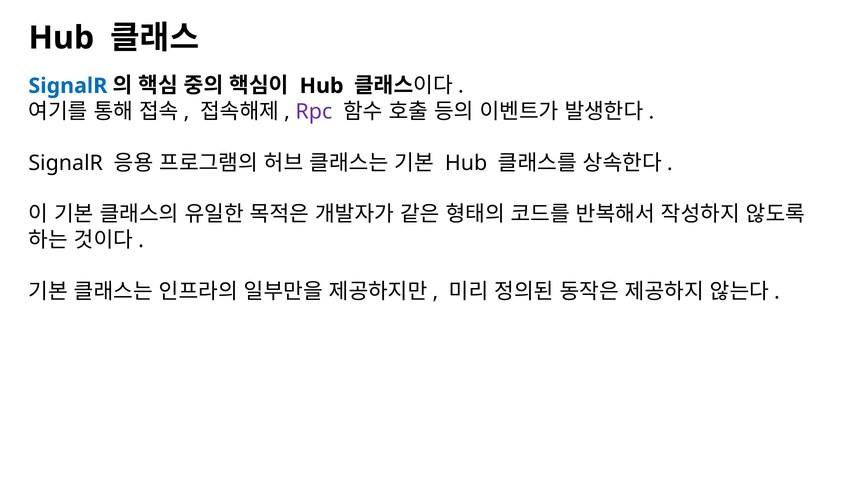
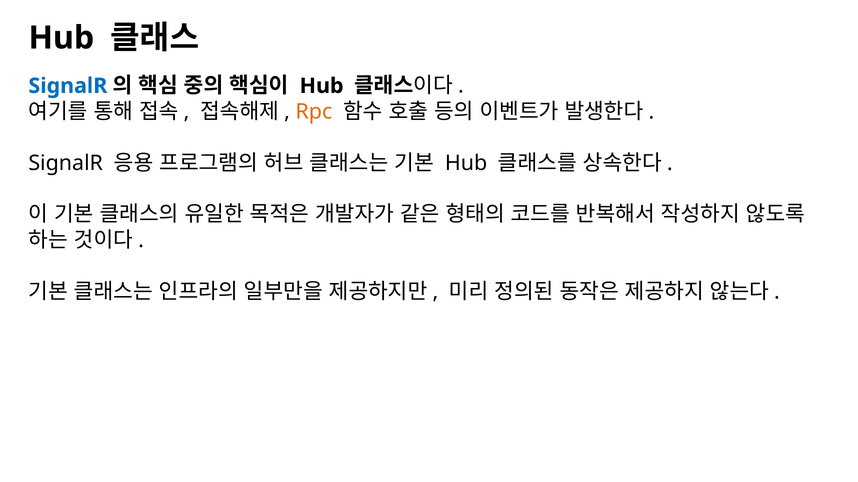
Rpc colour: purple -> orange (314, 112)
